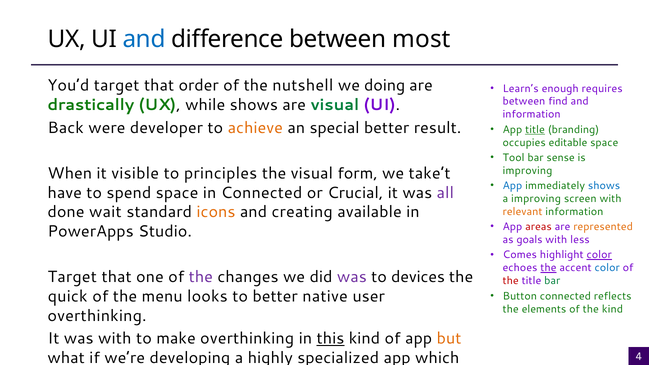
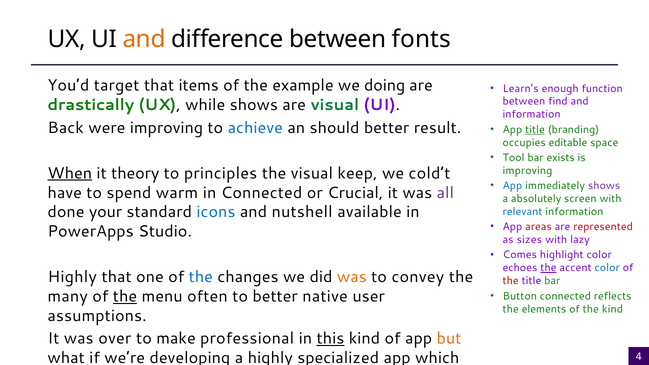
and colour: blue -> orange (144, 39)
most: most -> fonts (421, 39)
order: order -> items (199, 86)
nutshell: nutshell -> example (303, 86)
requires: requires -> function (602, 88)
were developer: developer -> improving (167, 128)
achieve colour: orange -> blue (255, 128)
special: special -> should (335, 128)
sense: sense -> exists (561, 158)
When underline: none -> present (70, 173)
visible: visible -> theory (135, 173)
form: form -> keep (358, 173)
take’t: take’t -> cold’t (430, 173)
shows colour: blue -> purple (604, 186)
spend space: space -> warm (177, 193)
a improving: improving -> absolutely (536, 199)
wait: wait -> your (106, 212)
icons colour: orange -> blue (216, 212)
creating: creating -> nutshell (302, 212)
relevant colour: orange -> blue (523, 212)
represented colour: orange -> red (603, 227)
goals: goals -> sizes (529, 240)
less: less -> lazy (580, 240)
color underline: present -> none (599, 255)
Target: Target -> Highly (72, 277)
the colour: purple -> blue (201, 277)
was colour: purple -> orange (352, 277)
devices: devices -> convey (418, 277)
quick: quick -> many (68, 297)
the underline: none -> present (125, 297)
looks: looks -> often (207, 297)
overthinking: overthinking -> assumptions (97, 316)
was with: with -> over (115, 339)
make overthinking: overthinking -> professional (247, 339)
